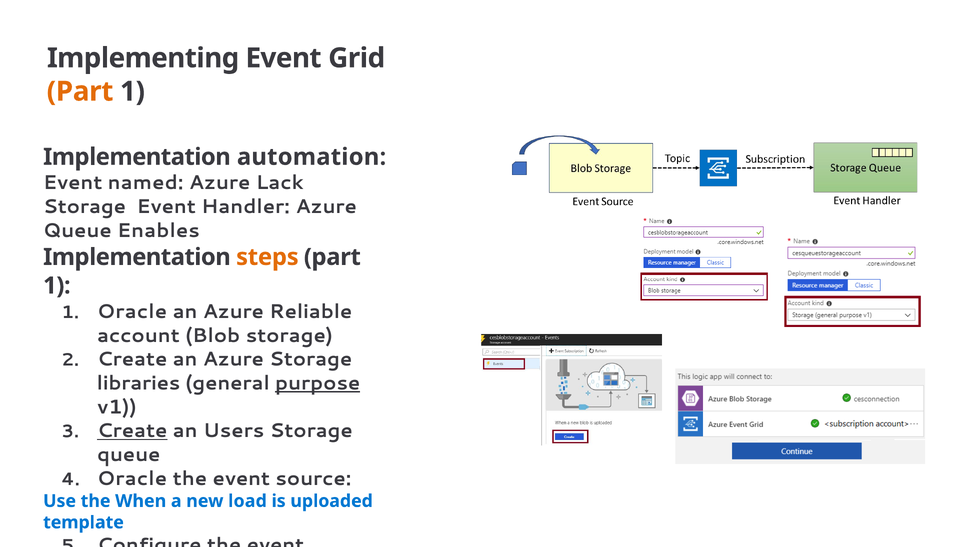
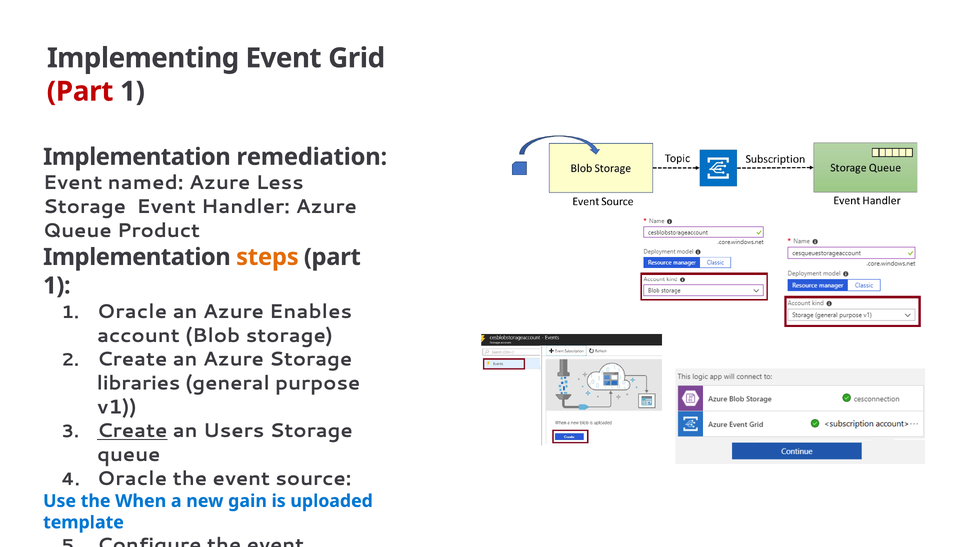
Part colour: orange -> red (80, 91)
automation: automation -> remediation (312, 157)
Lack: Lack -> Less (280, 183)
Enables: Enables -> Product (159, 231)
Reliable: Reliable -> Enables (311, 312)
purpose underline: present -> none (318, 383)
load: load -> gain (248, 501)
